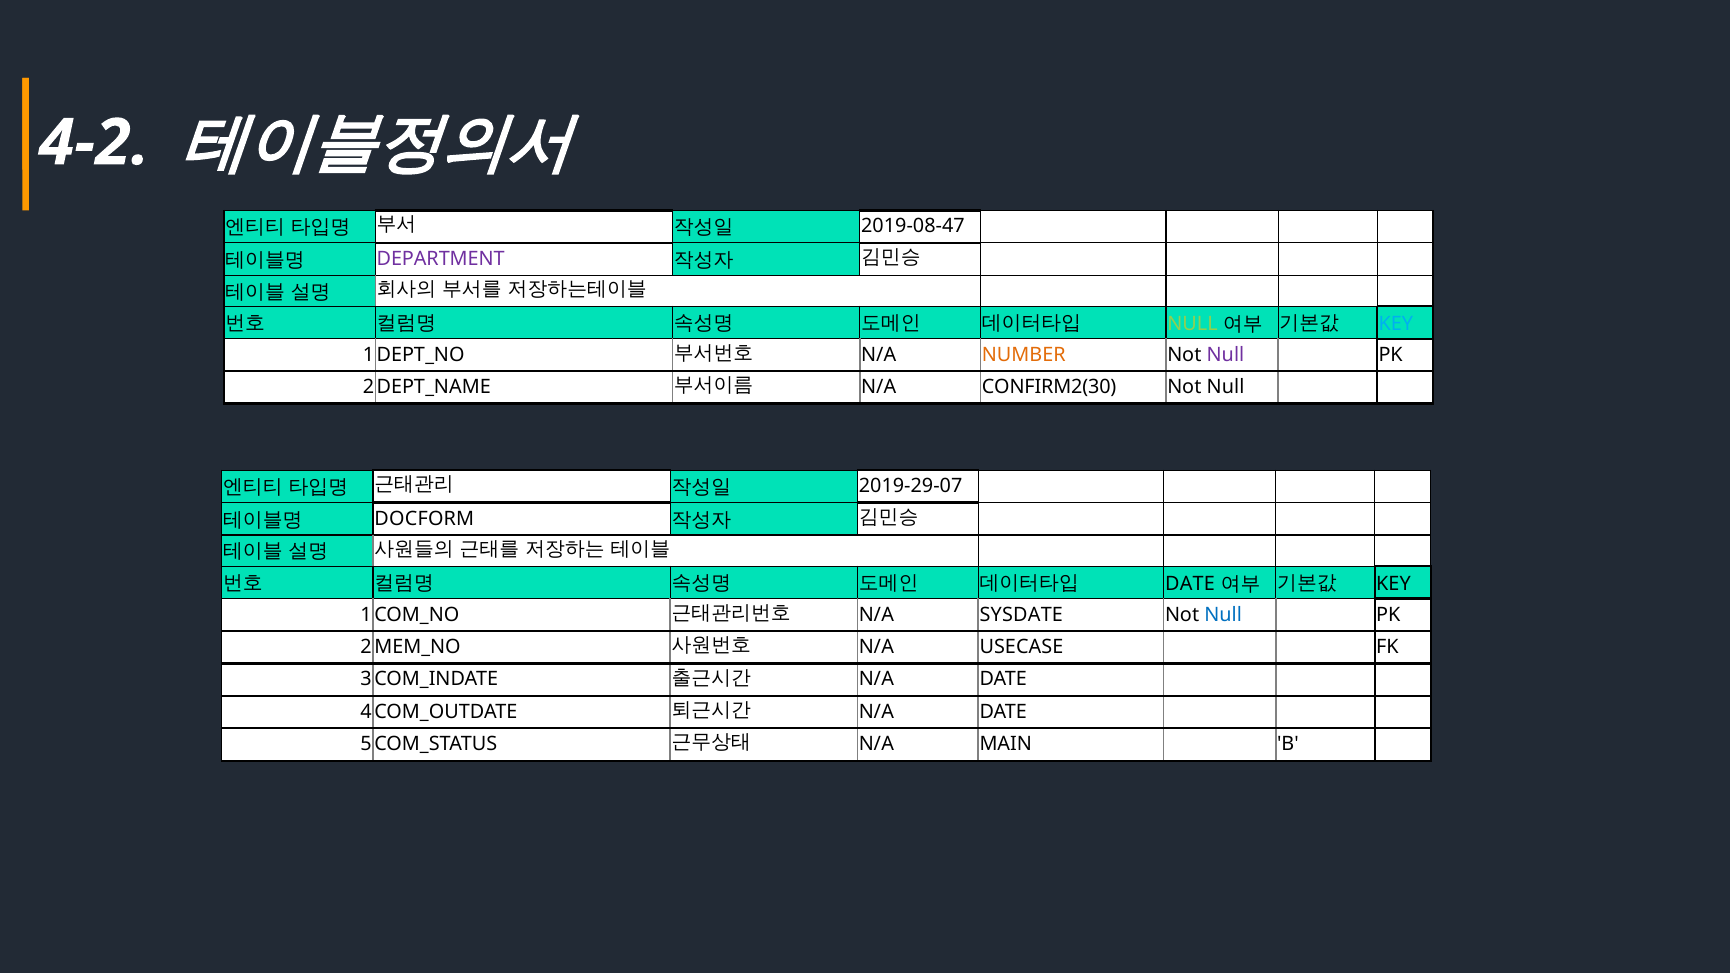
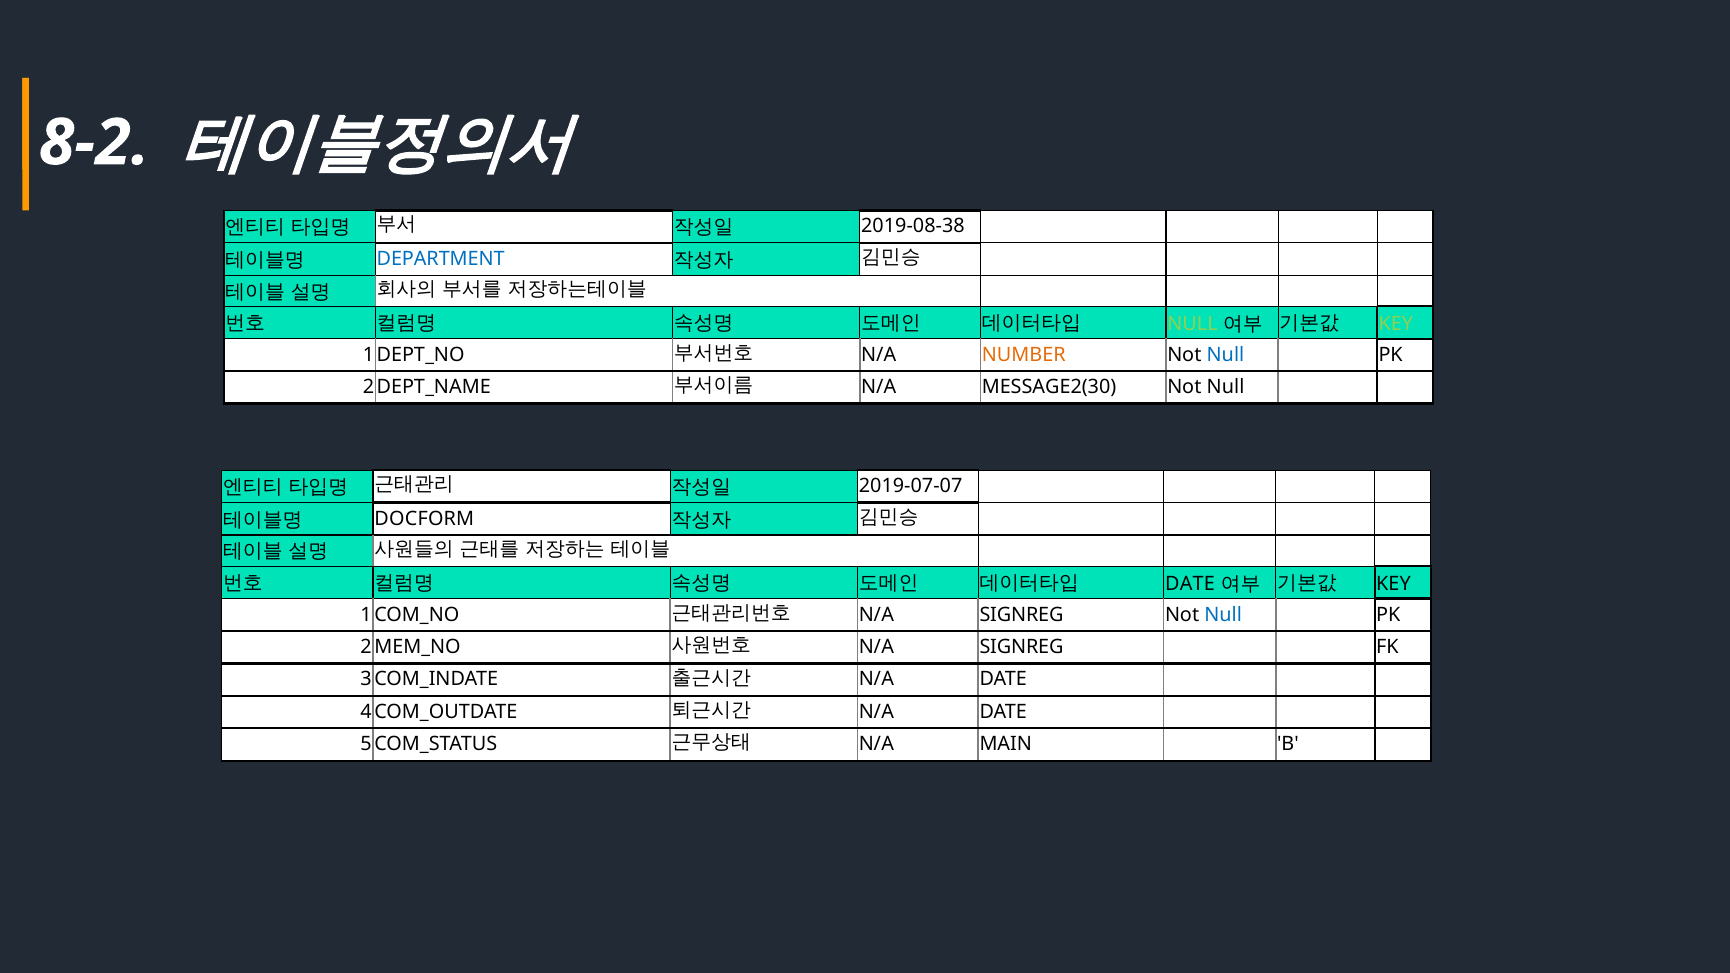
4-2: 4-2 -> 8-2 (94, 143)
2019-08-47: 2019-08-47 -> 2019-08-38 (913, 226)
DEPARTMENT colour: purple -> blue (441, 259)
KEY colour: light blue -> light green (1396, 324)
Null colour: purple -> blue (1225, 355)
CONFIRM2(30: CONFIRM2(30 -> MESSAGE2(30 (1049, 387)
2019-29-07: 2019-29-07 -> 2019-07-07 (911, 486)
SYSDATE: SYSDATE -> SIGNREG (1021, 615)
USECASE: USECASE -> SIGNREG (1021, 647)
